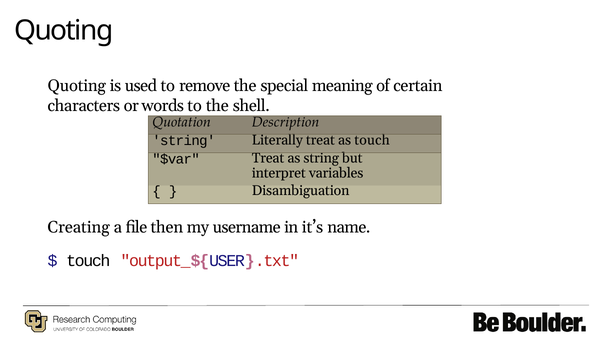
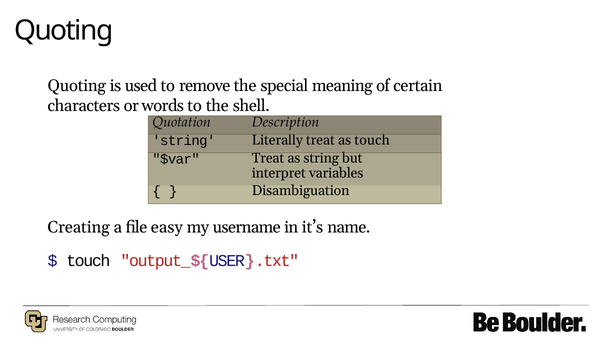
then: then -> easy (167, 227)
